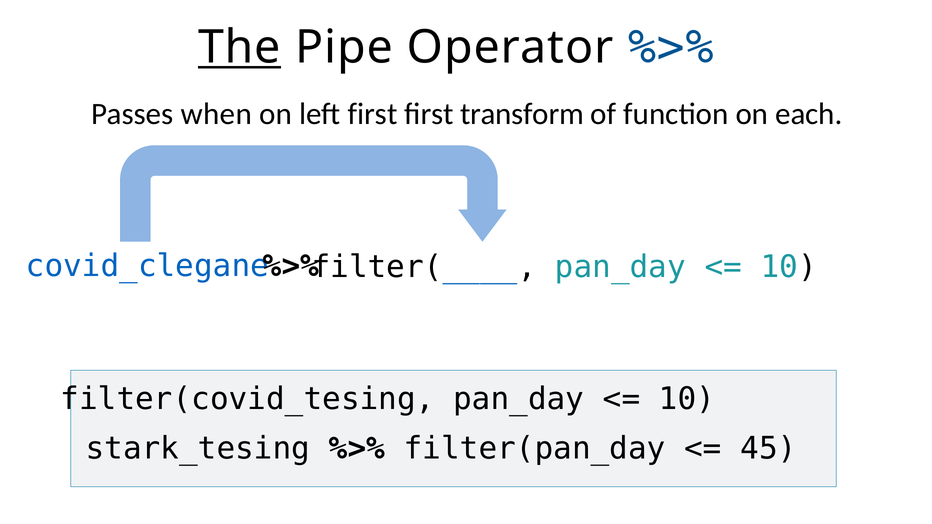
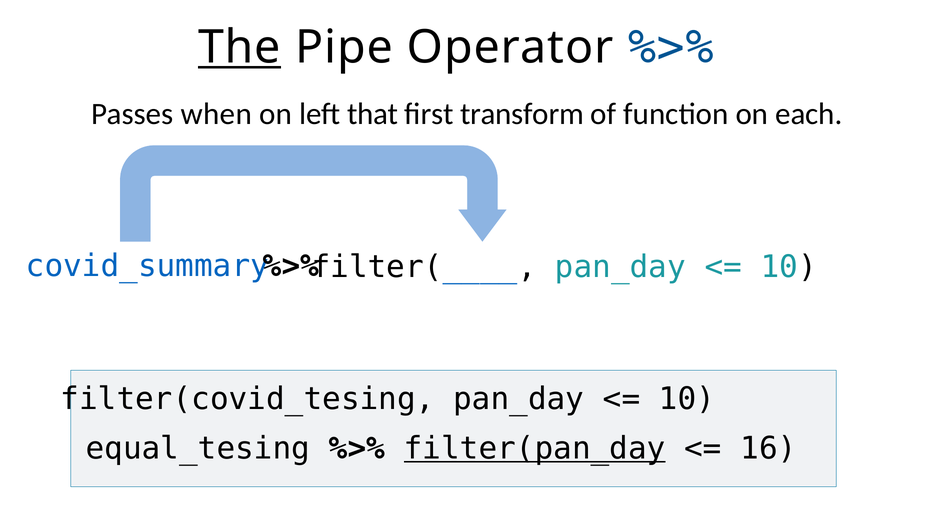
left first: first -> that (373, 114)
covid_clegane: covid_clegane -> covid_summary (147, 266)
stark_tesing: stark_tesing -> equal_tesing (198, 449)
filter(pan_day underline: none -> present (535, 449)
45: 45 -> 16 (768, 449)
